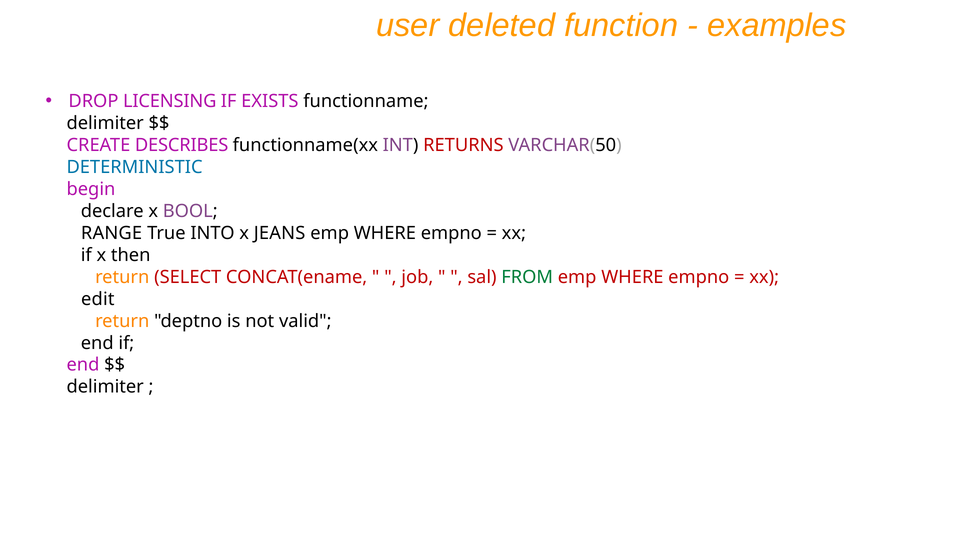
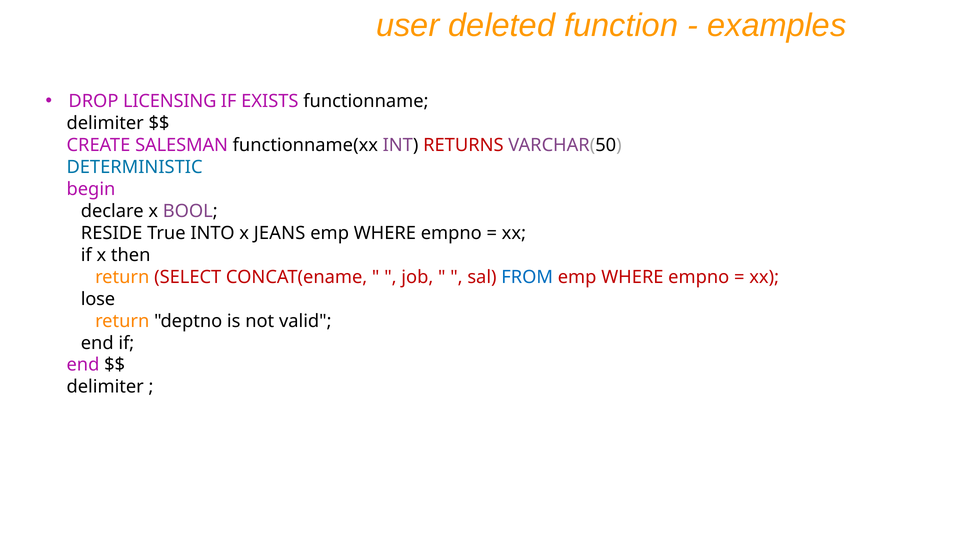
DESCRIBES: DESCRIBES -> SALESMAN (182, 145)
RANGE: RANGE -> RESIDE (112, 233)
FROM colour: green -> blue (527, 277)
edit: edit -> lose (98, 299)
